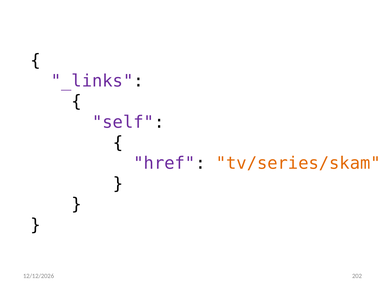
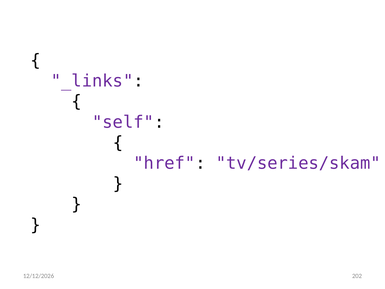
tv/series/skam colour: orange -> purple (298, 163)
